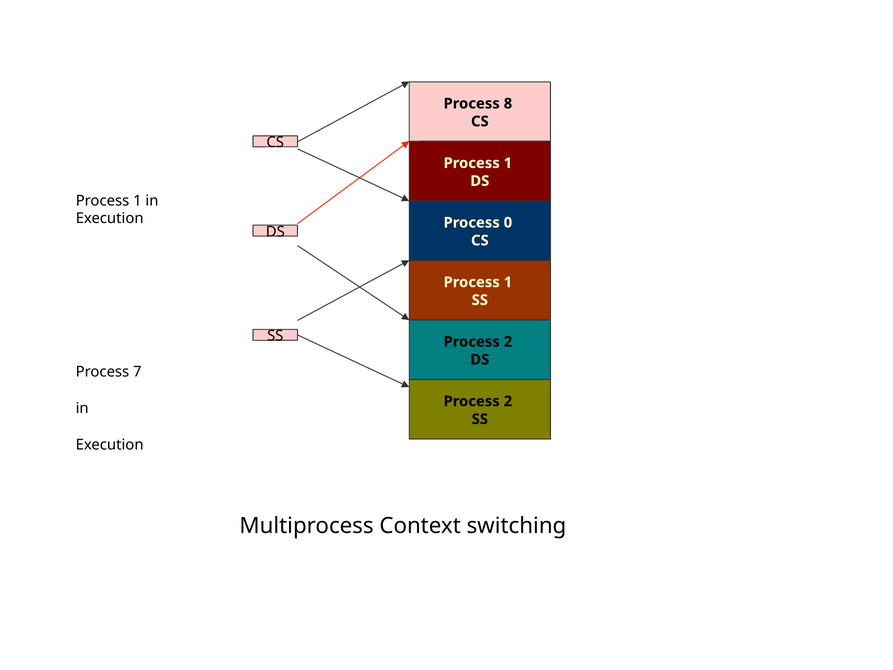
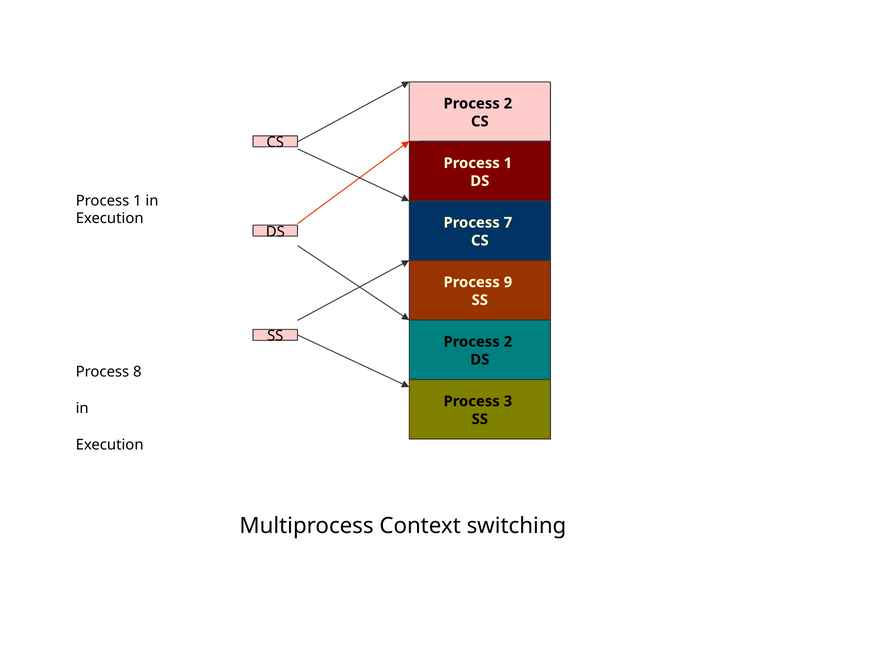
8: 8 -> 2 (508, 104)
0: 0 -> 7 (508, 223)
1: 1 -> 9 (508, 282)
7: 7 -> 8 (137, 372)
2: 2 -> 3 (508, 401)
